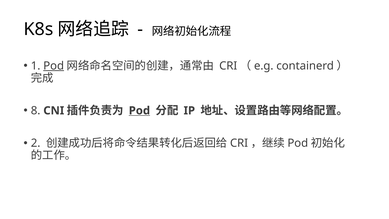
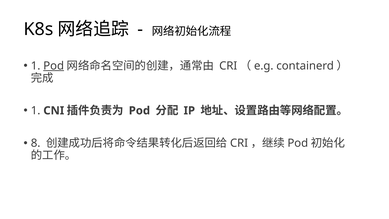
8: 8 -> 1 (36, 111)
Pod underline: present -> none (139, 111)
2: 2 -> 8 (36, 143)
